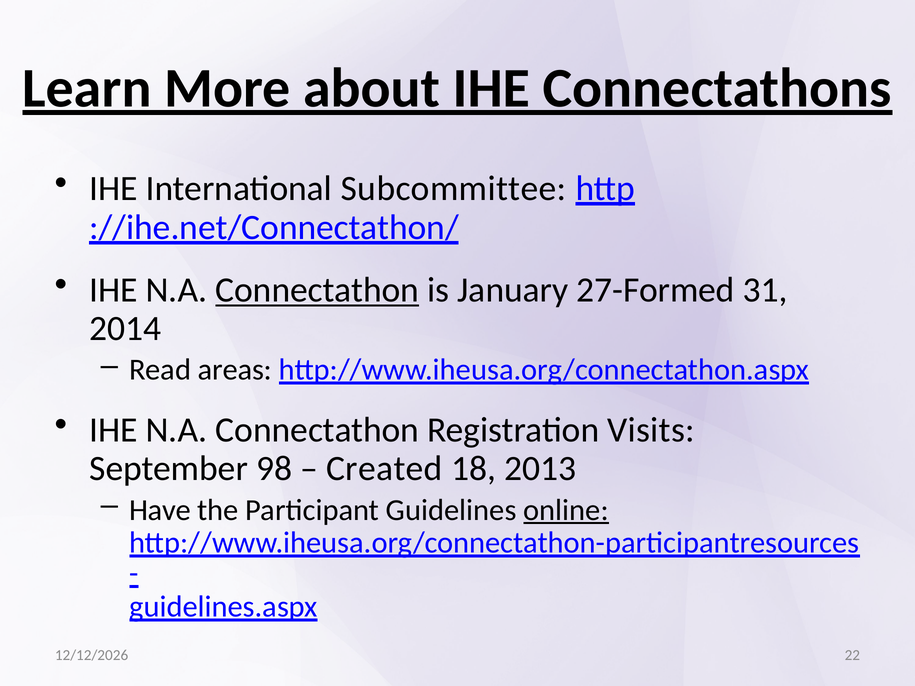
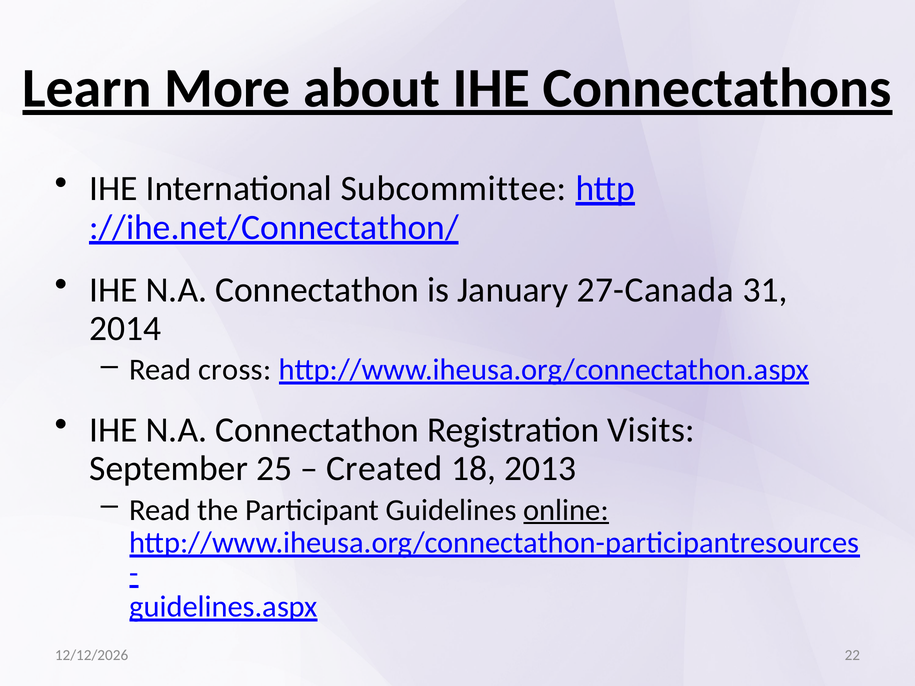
Connectathon underline: present -> none (317, 290)
27-Formed: 27-Formed -> 27-Canada (655, 290)
areas: areas -> cross (235, 370)
98: 98 -> 25 (274, 469)
Have: Have -> Read (160, 510)
